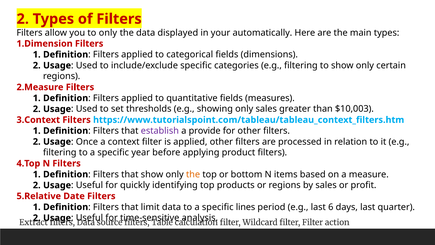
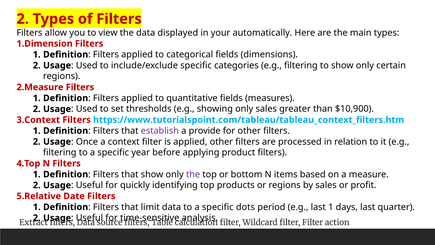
to only: only -> view (108, 33)
$10,003: $10,003 -> $10,900 (354, 109)
the colour: orange -> purple (193, 174)
lines: lines -> dots (245, 207)
last 6: 6 -> 1 (331, 207)
